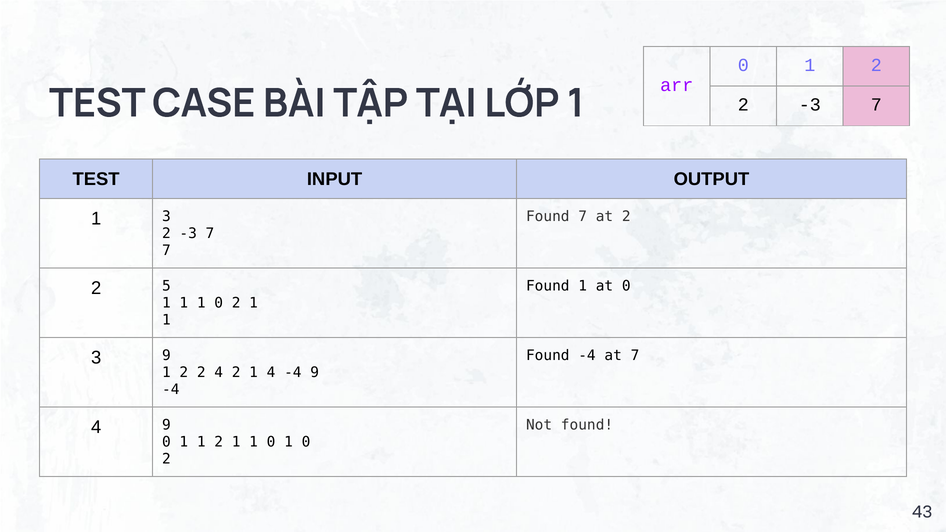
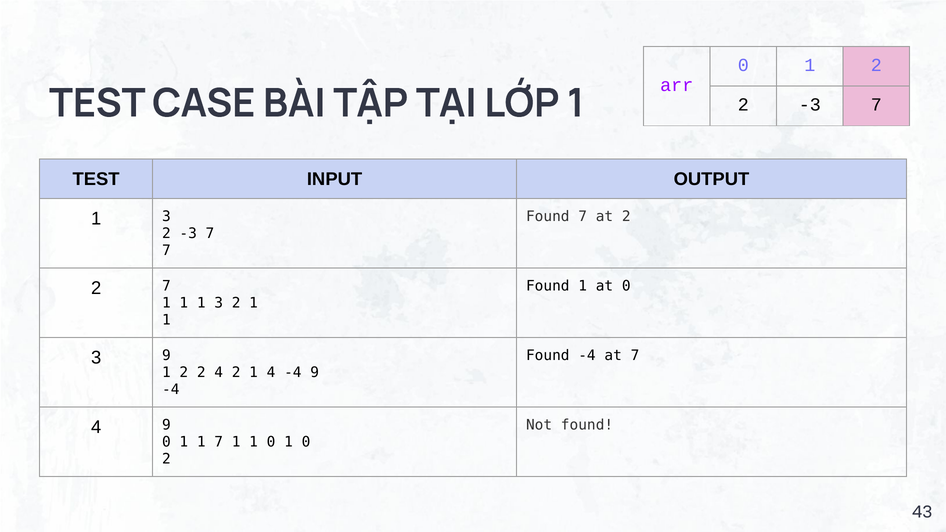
2 5: 5 -> 7 (166, 286)
1 1 1 0: 0 -> 3 (219, 303)
1 1 2: 2 -> 7 (219, 442)
